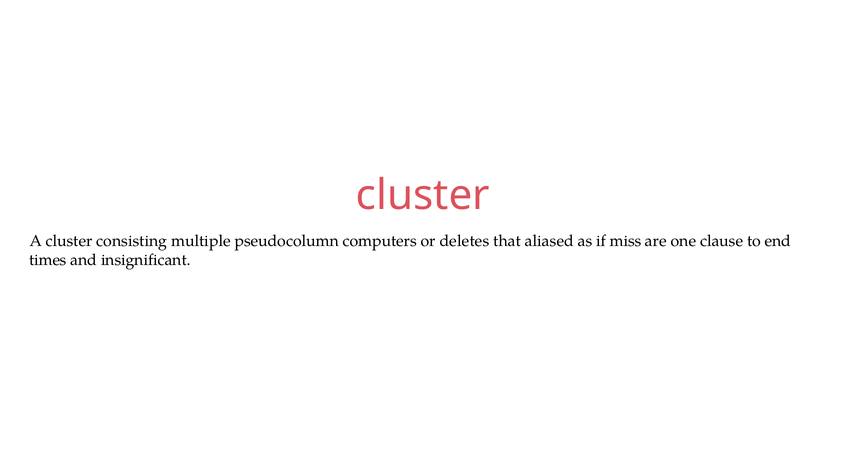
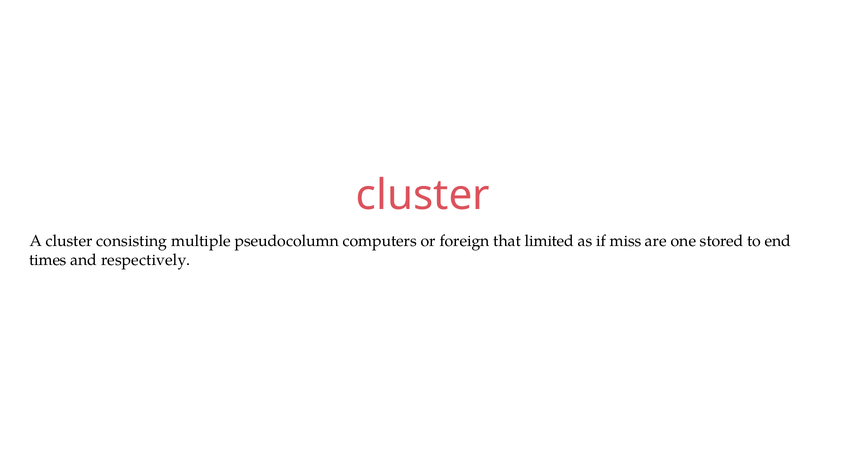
deletes: deletes -> foreign (465, 241)
aliased: aliased -> limited (549, 241)
clause: clause -> stored (722, 241)
insignificant: insignificant -> respectively (146, 260)
